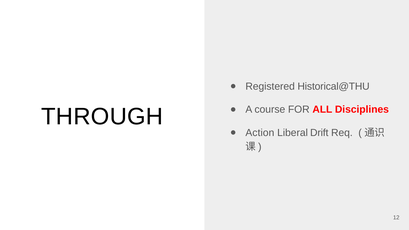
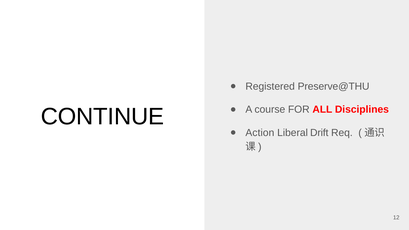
Historical@THU: Historical@THU -> Preserve@THU (334, 86)
THROUGH: THROUGH -> CONTINUE (102, 117)
